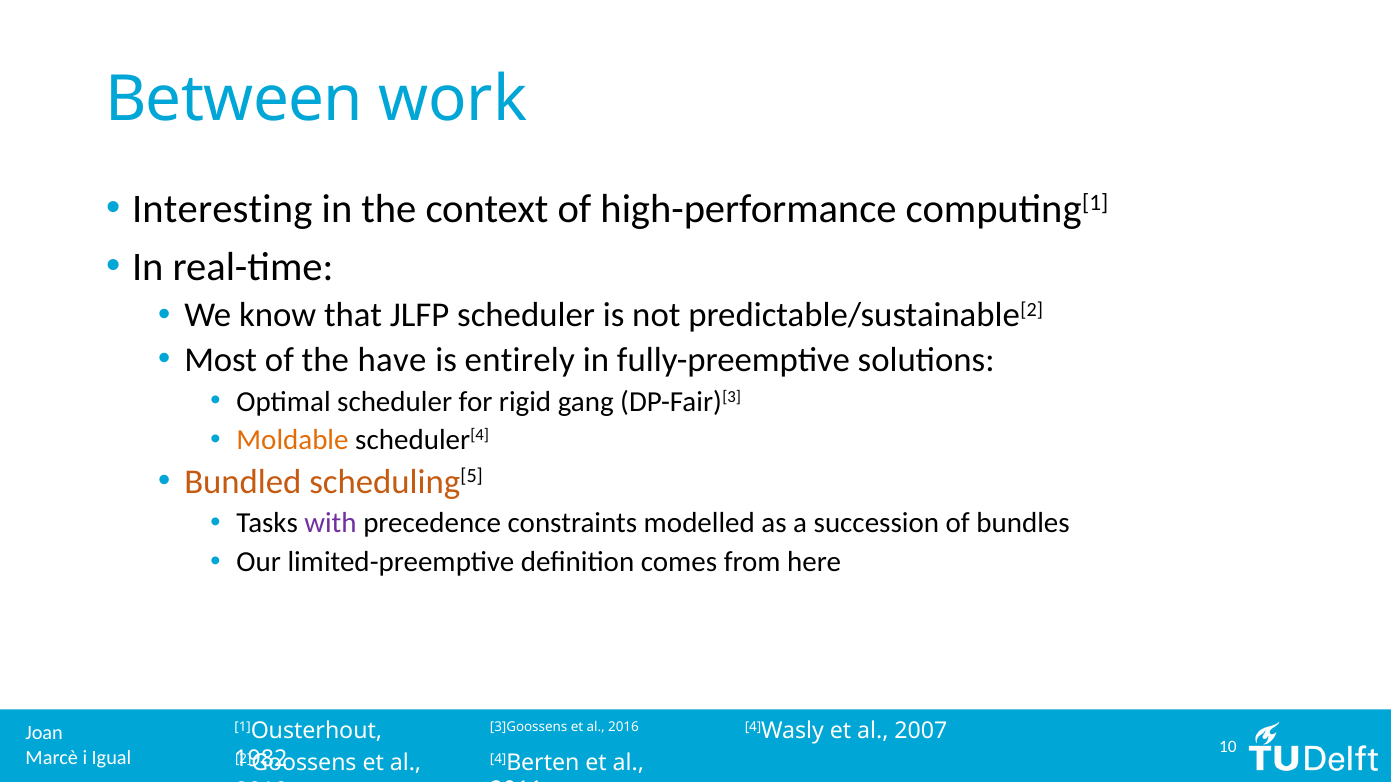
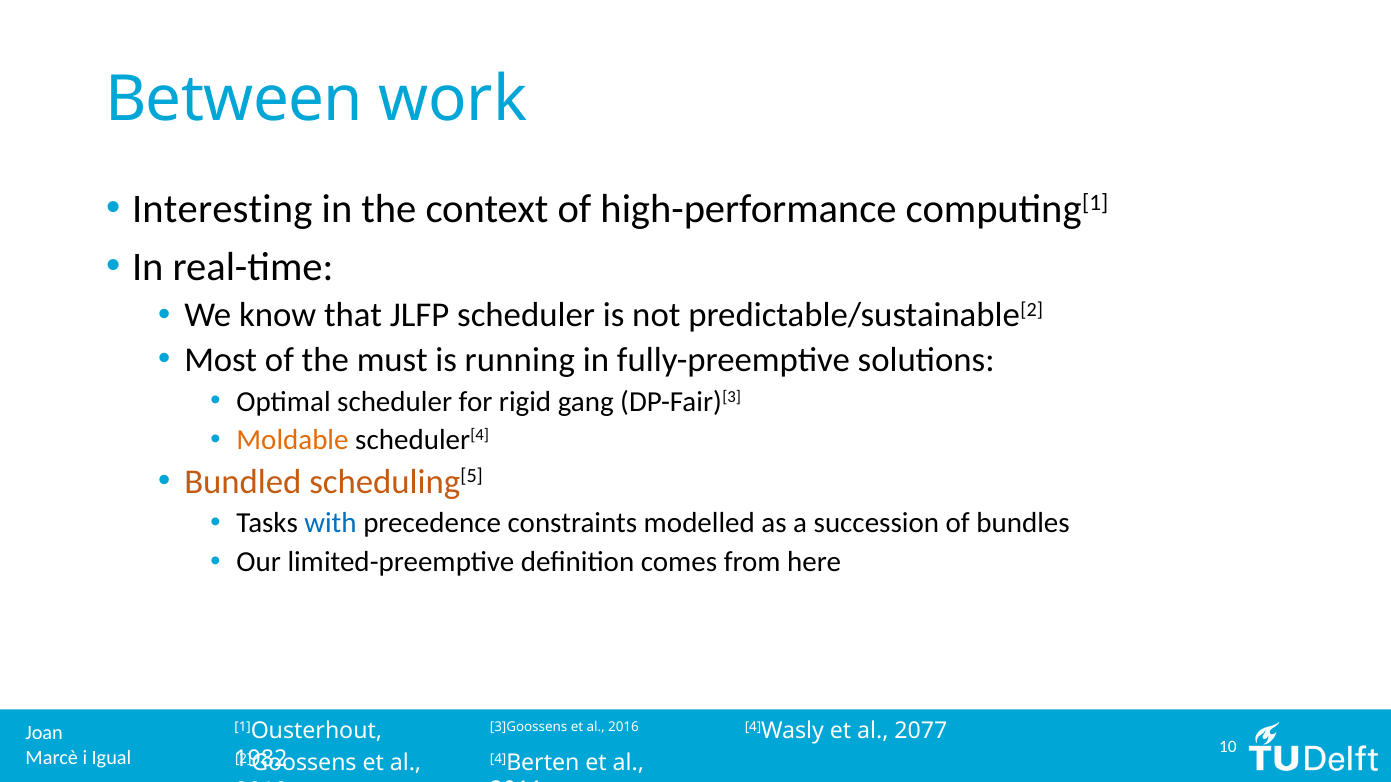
have: have -> must (392, 360)
entirely: entirely -> running (520, 360)
with colour: purple -> blue (331, 524)
2007: 2007 -> 2077 (921, 731)
